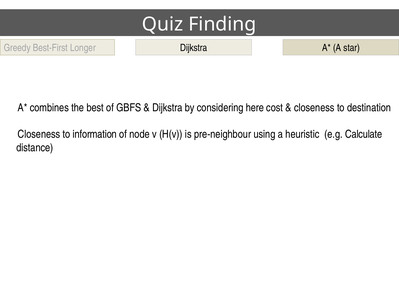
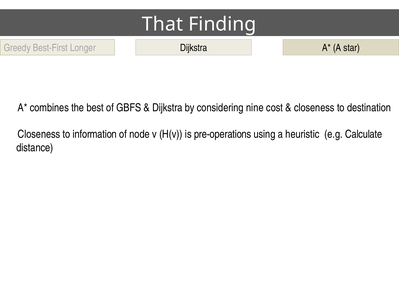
Quiz: Quiz -> That (162, 24)
here: here -> nine (255, 108)
pre-neighbour: pre-neighbour -> pre-operations (223, 134)
